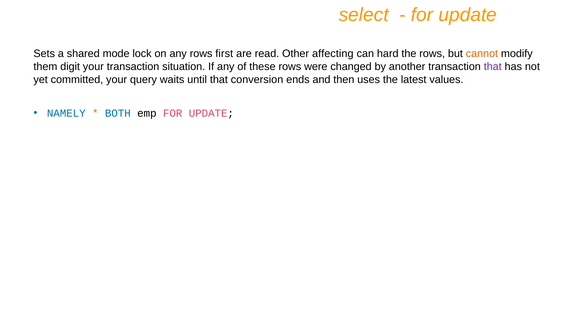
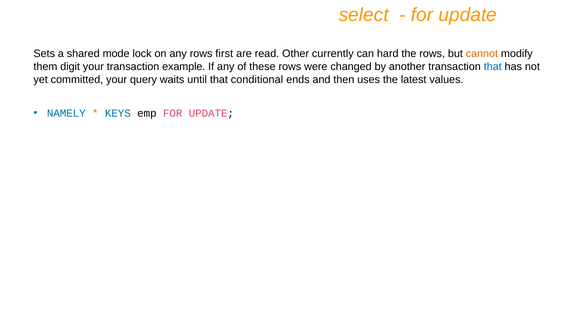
affecting: affecting -> currently (333, 54)
situation: situation -> example (184, 66)
that colour: purple -> blue (493, 66)
conversion: conversion -> conditional (257, 79)
BOTH: BOTH -> KEYS (118, 113)
